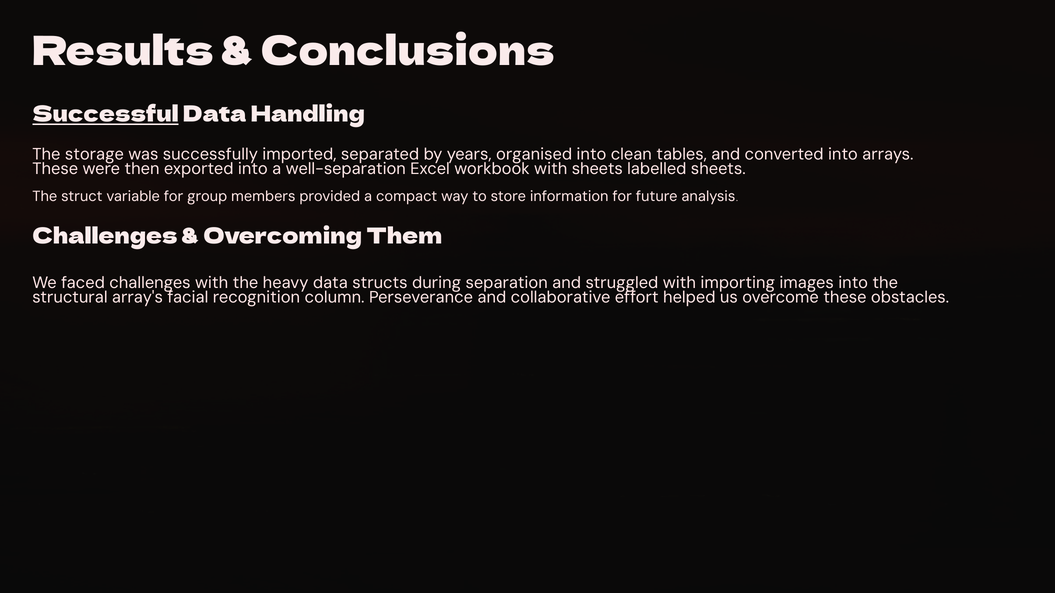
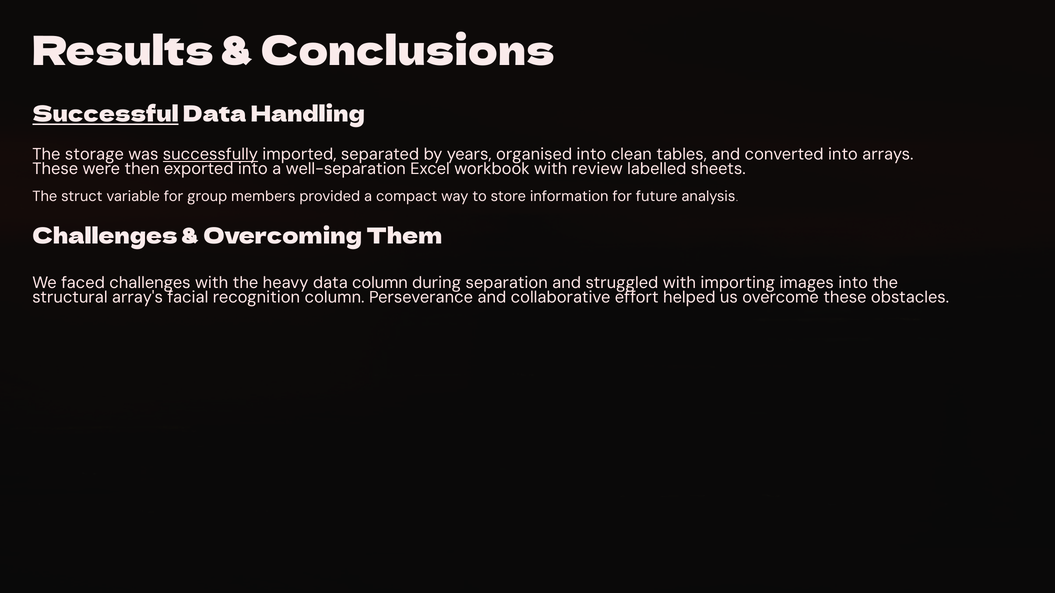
successfully underline: none -> present (210, 154)
with sheets: sheets -> review (597, 169)
data structs: structs -> column (380, 283)
